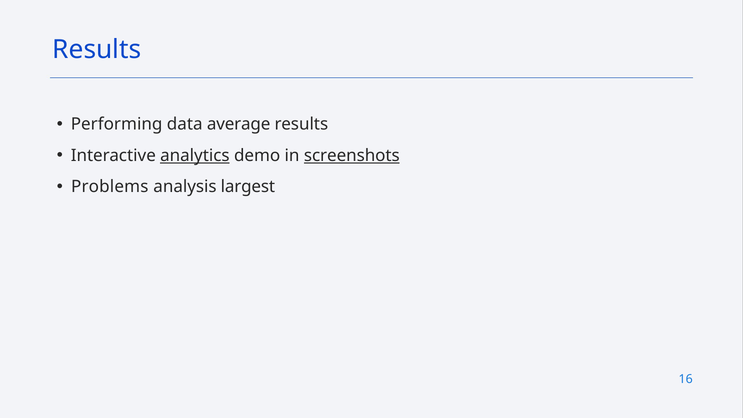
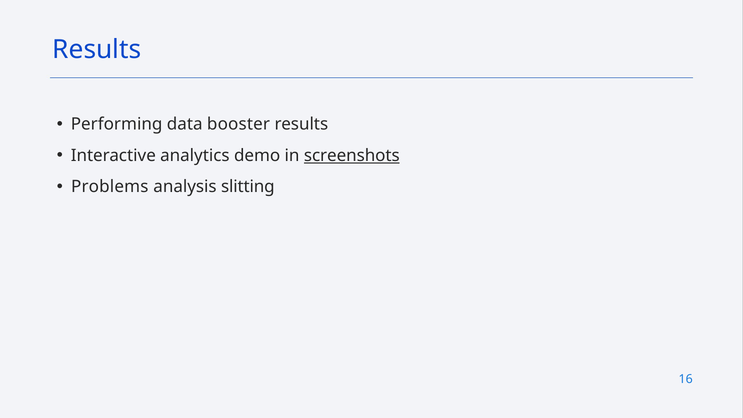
average: average -> booster (239, 124)
analytics underline: present -> none (195, 156)
largest: largest -> slitting (248, 187)
